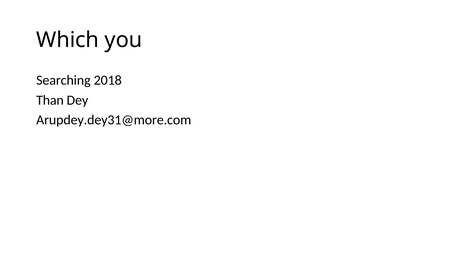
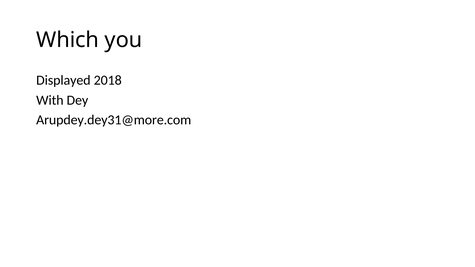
Searching: Searching -> Displayed (63, 80)
Than: Than -> With (50, 100)
